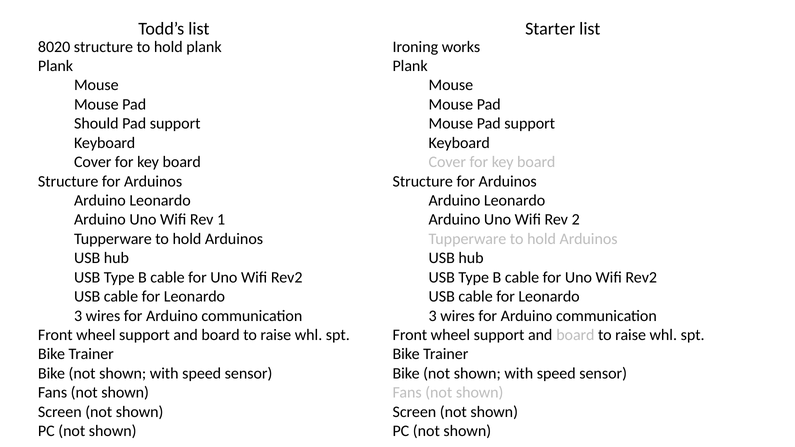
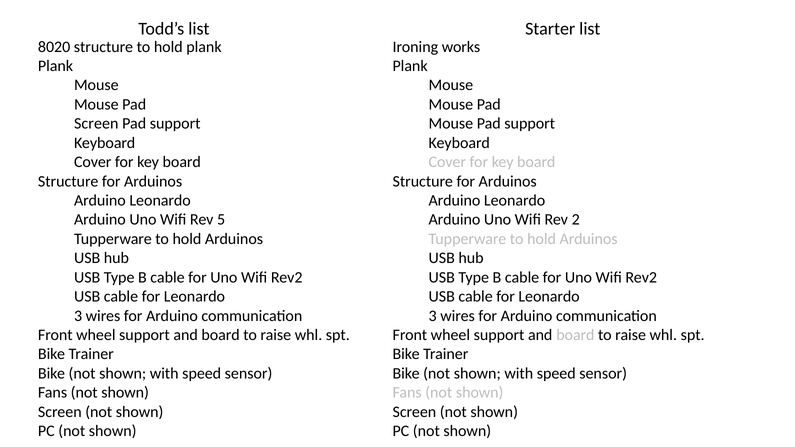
Should: Should -> Screen (96, 124)
1: 1 -> 5 (221, 220)
